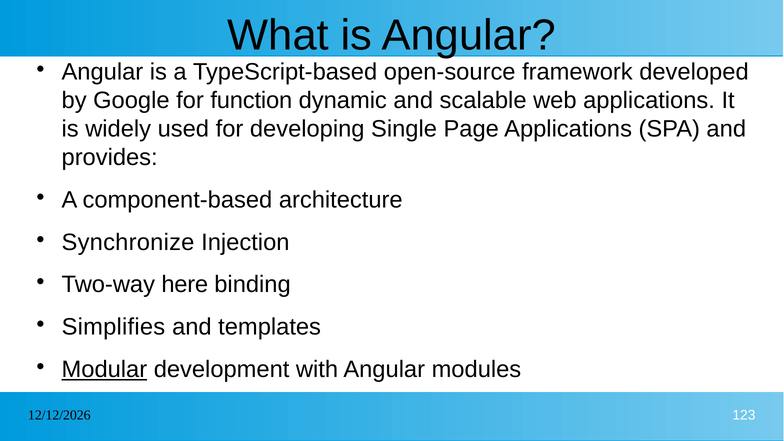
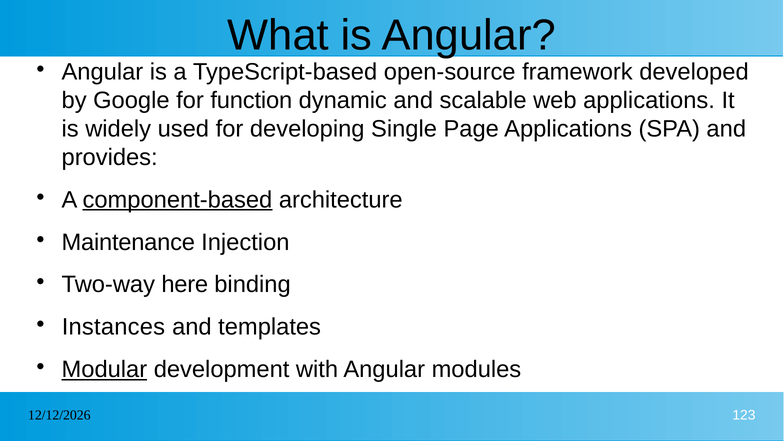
component-based underline: none -> present (177, 200)
Synchronize: Synchronize -> Maintenance (128, 242)
Simplifies: Simplifies -> Instances (113, 327)
